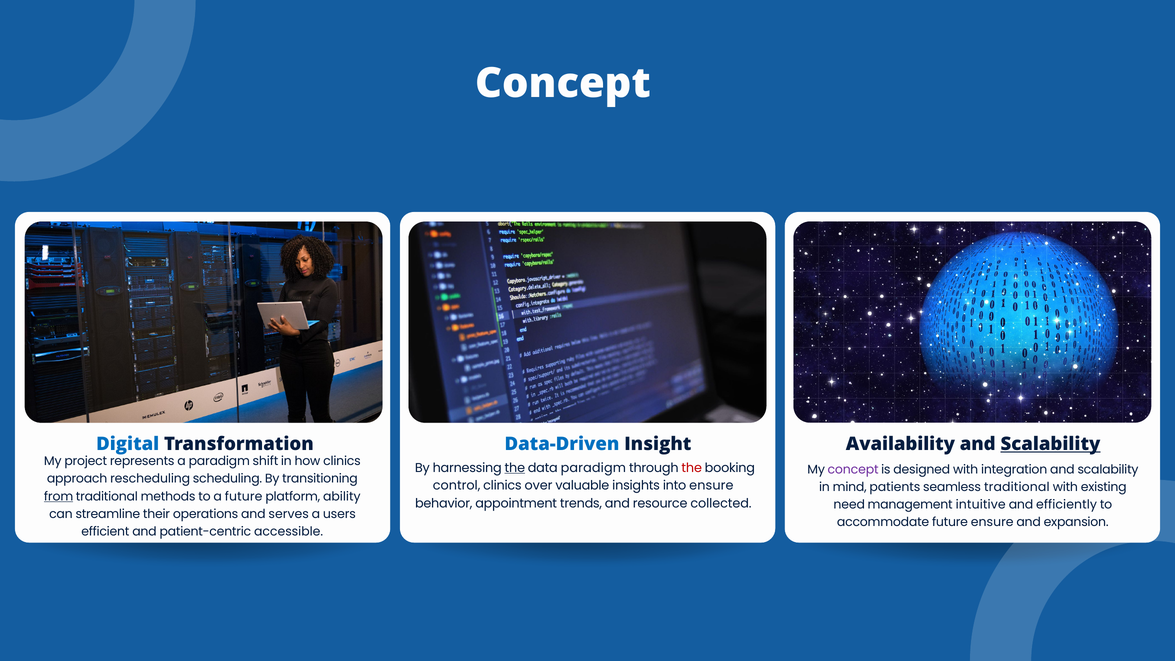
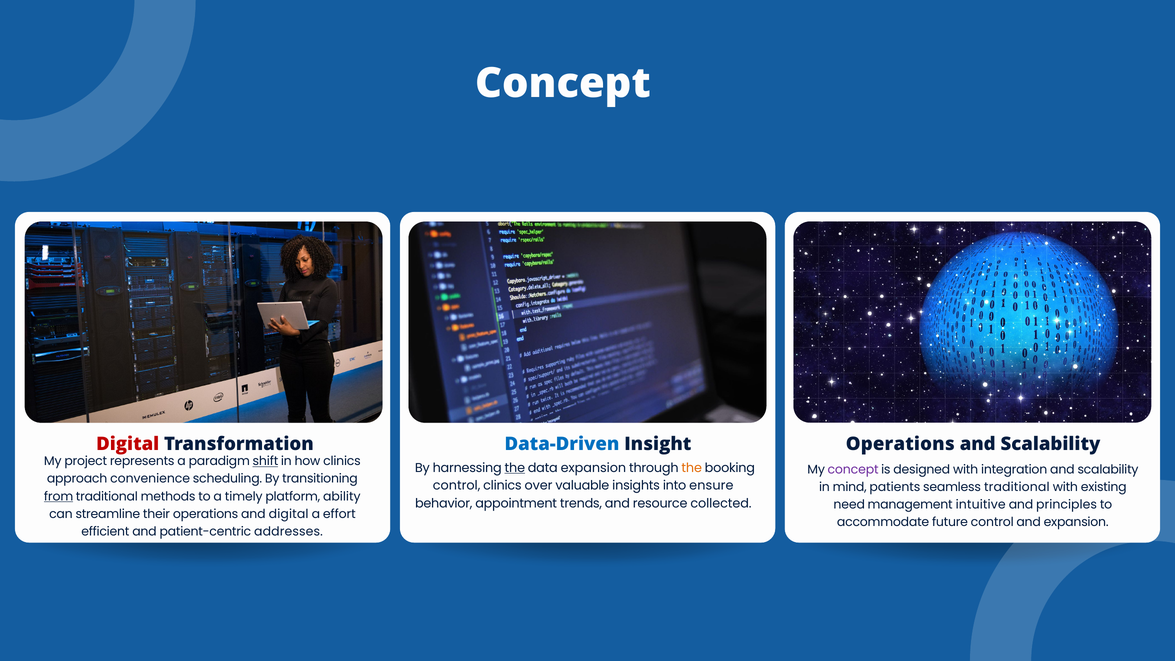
Digital colour: blue -> red (128, 444)
Insight Availability: Availability -> Operations (900, 444)
Scalability underline: present -> none (1050, 444)
shift underline: none -> present (265, 461)
data paradigm: paradigm -> expansion (593, 468)
the colour: red -> orange (692, 468)
rescheduling: rescheduling -> convenience (150, 479)
a future: future -> timely (244, 496)
efficiently: efficiently -> principles (1067, 504)
and serves: serves -> digital (289, 514)
users: users -> effort (339, 514)
future ensure: ensure -> control (992, 522)
accessible: accessible -> addresses (288, 531)
